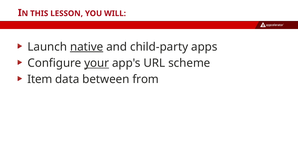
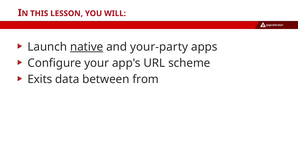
child-party: child-party -> your-party (159, 47)
your underline: present -> none (97, 63)
Item: Item -> Exits (40, 79)
